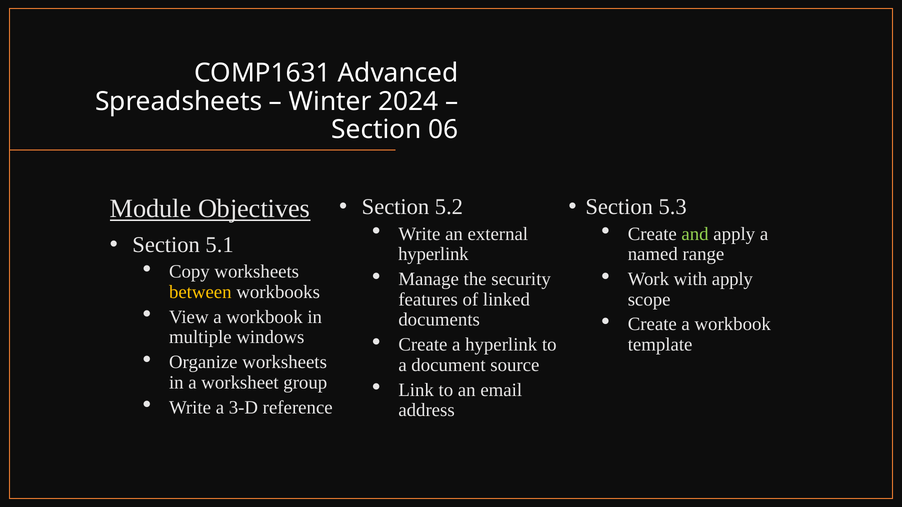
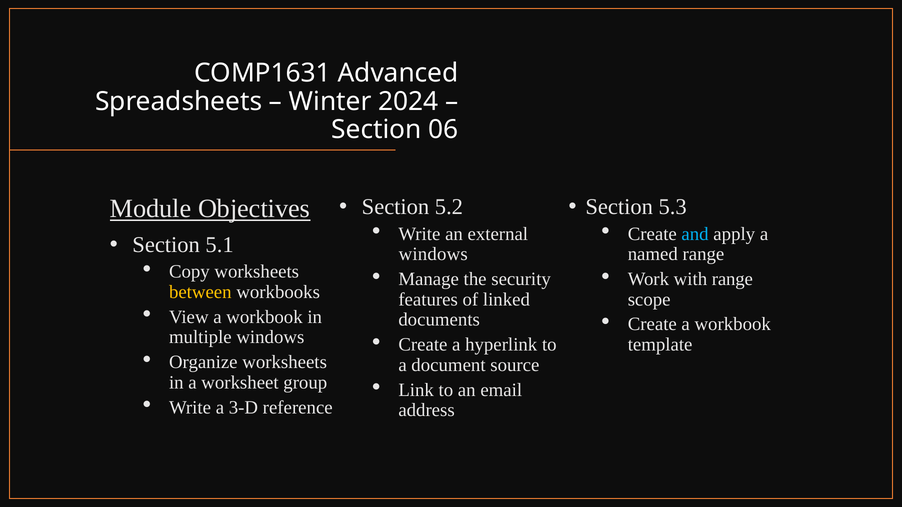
and colour: light green -> light blue (695, 234)
hyperlink: hyperlink -> windows (433, 254)
with apply: apply -> range (732, 279)
